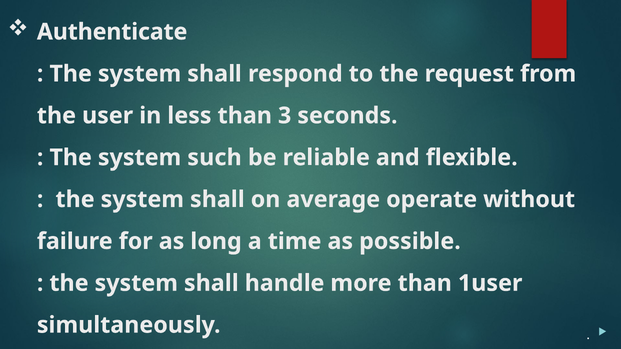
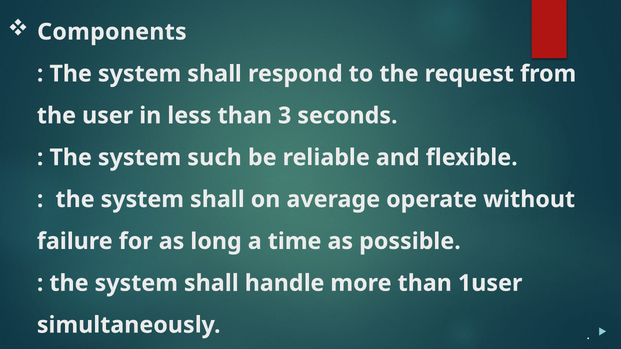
Authenticate: Authenticate -> Components (112, 32)
